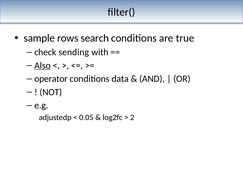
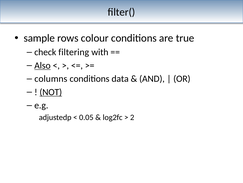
search: search -> colour (95, 38)
sending: sending -> filtering (74, 52)
operator: operator -> columns (51, 78)
NOT underline: none -> present (51, 92)
